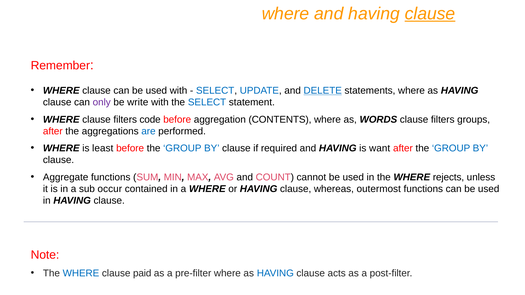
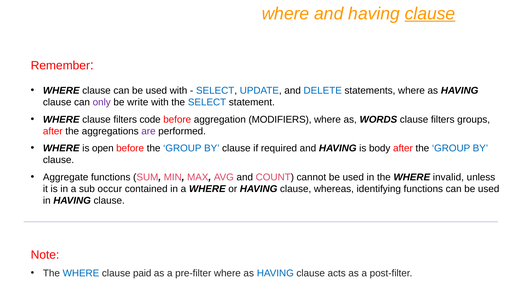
DELETE underline: present -> none (323, 91)
CONTENTS: CONTENTS -> MODIFIERS (280, 120)
are colour: blue -> purple (148, 131)
least: least -> open (103, 148)
want: want -> body (380, 148)
rejects: rejects -> invalid (448, 177)
outermost: outermost -> identifying (379, 189)
